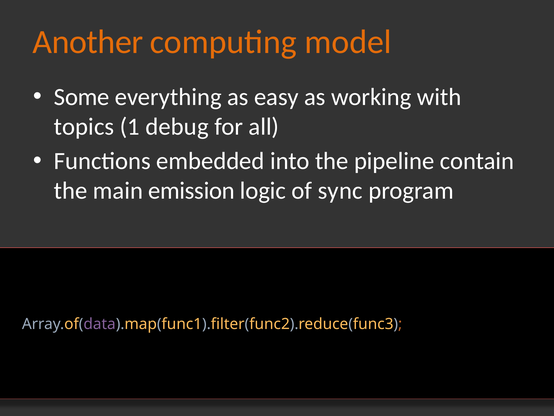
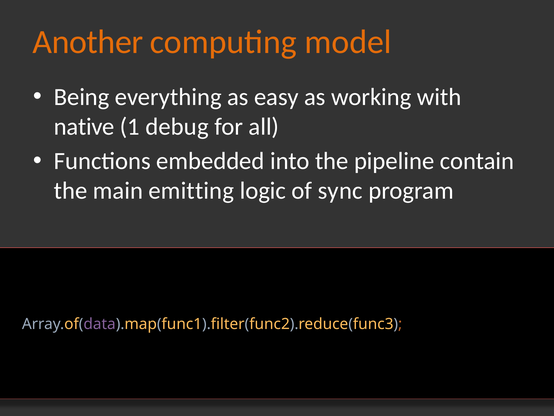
Some: Some -> Being (82, 97)
topics: topics -> native (84, 126)
emission: emission -> emitting (191, 191)
